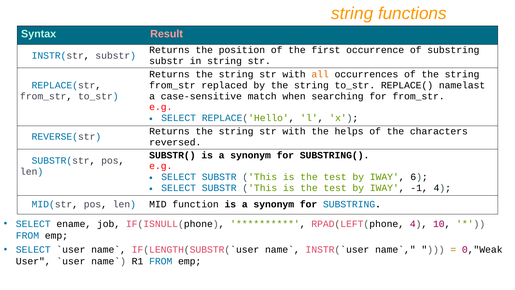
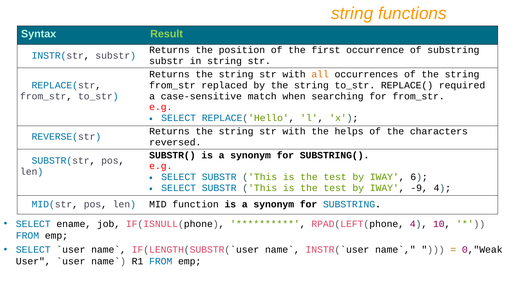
Result colour: pink -> light green (167, 34)
namelast: namelast -> required (462, 85)
-1: -1 -> -9 (419, 188)
